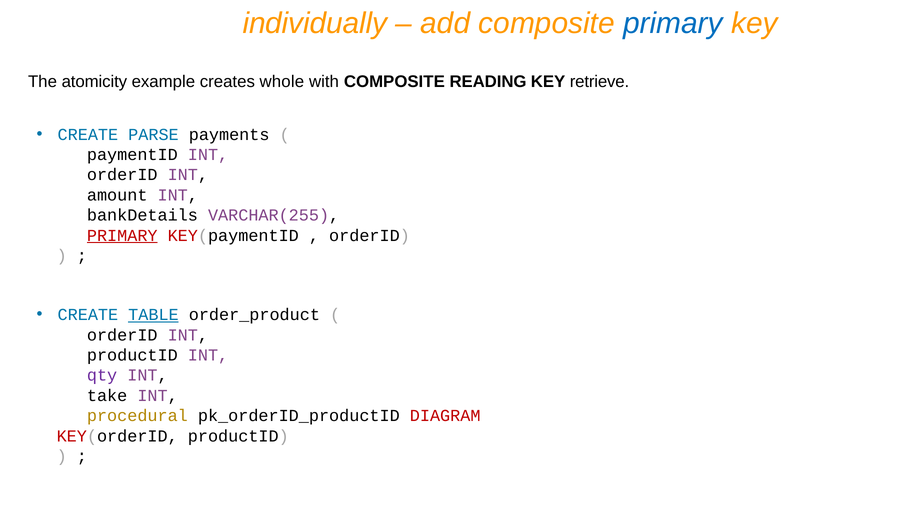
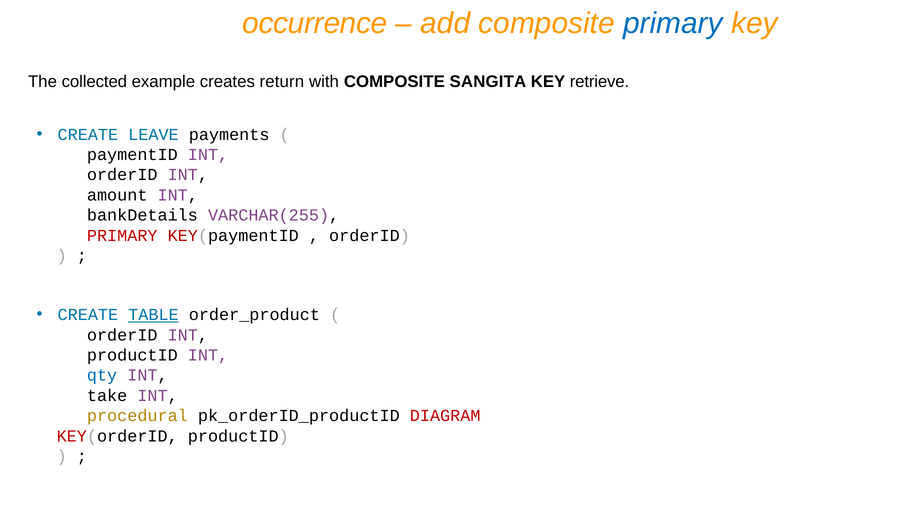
individually: individually -> occurrence (315, 23)
atomicity: atomicity -> collected (94, 81)
whole: whole -> return (282, 81)
READING: READING -> SANGITA (488, 81)
PARSE: PARSE -> LEAVE (153, 134)
PRIMARY underline: present -> none (122, 235)
qty colour: purple -> blue (102, 375)
